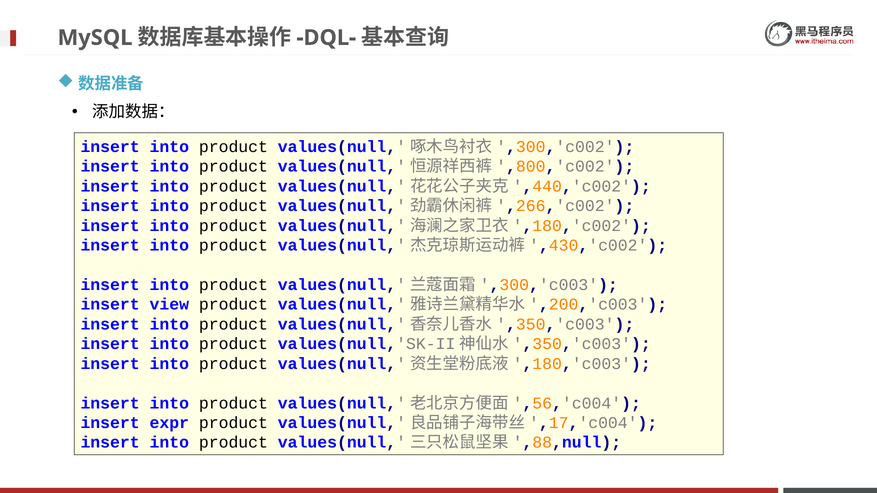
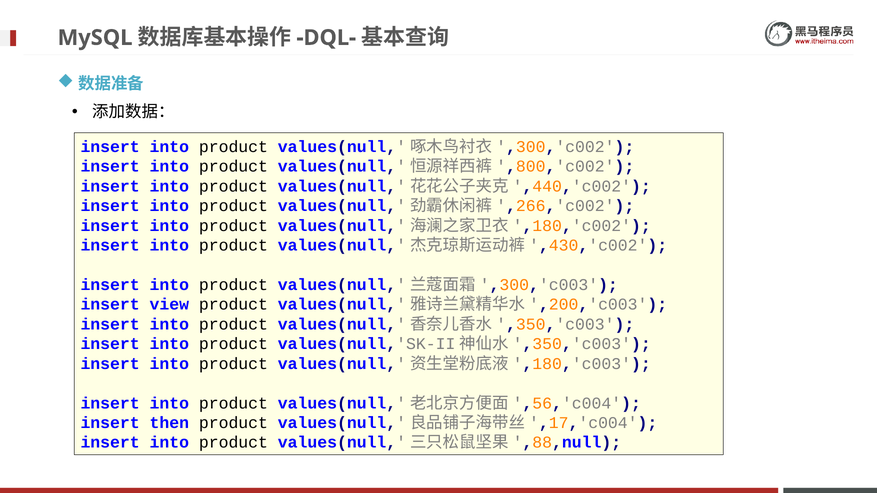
expr: expr -> then (169, 423)
